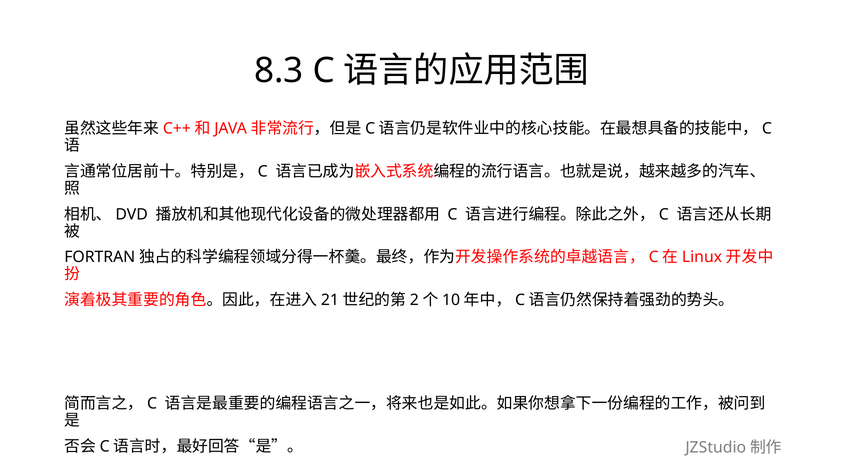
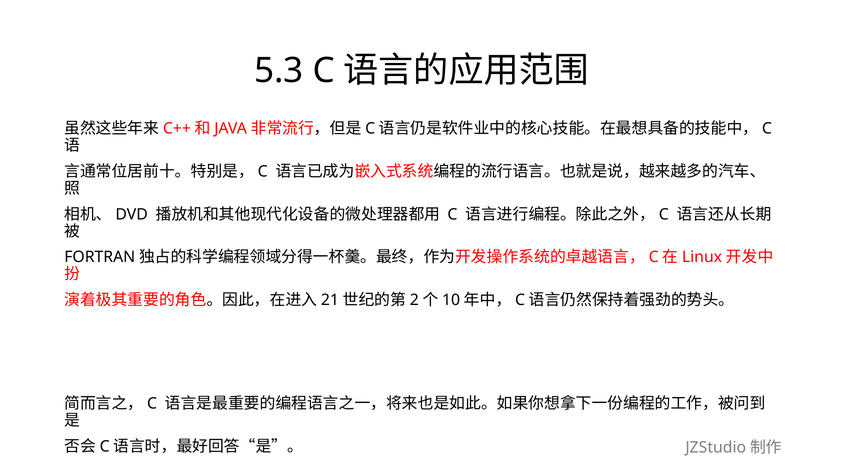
8.3: 8.3 -> 5.3 (279, 71)
